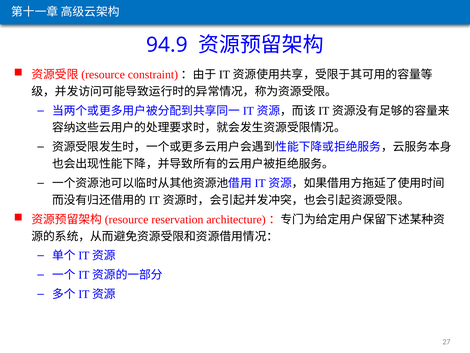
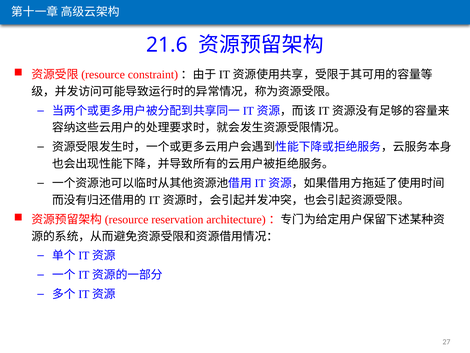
94.9: 94.9 -> 21.6 (167, 45)
